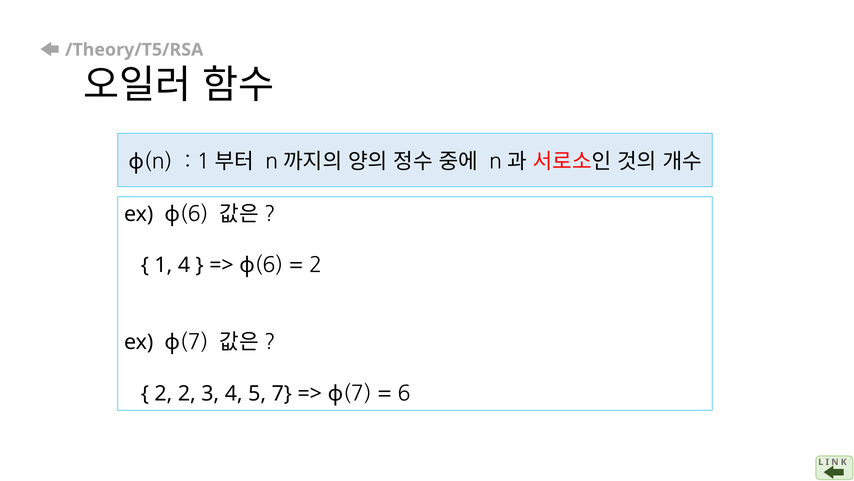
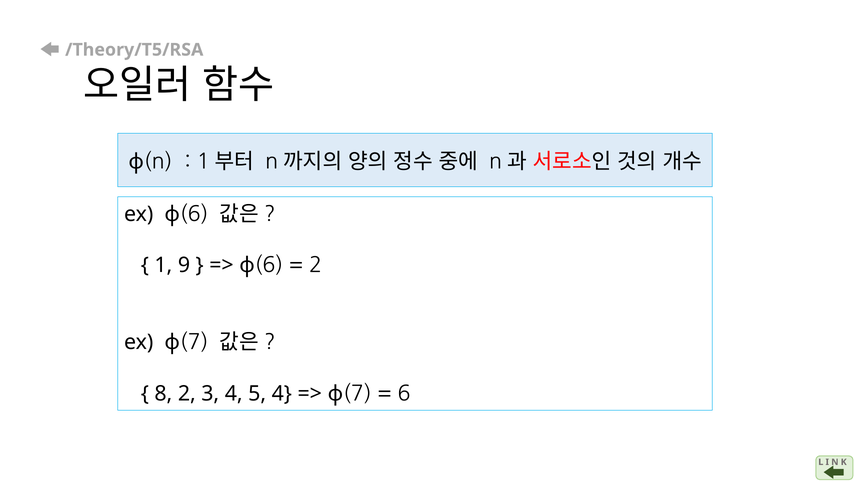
1 4: 4 -> 9 (184, 265)
2: 2 -> 8 (163, 393)
5 7: 7 -> 4 (282, 393)
